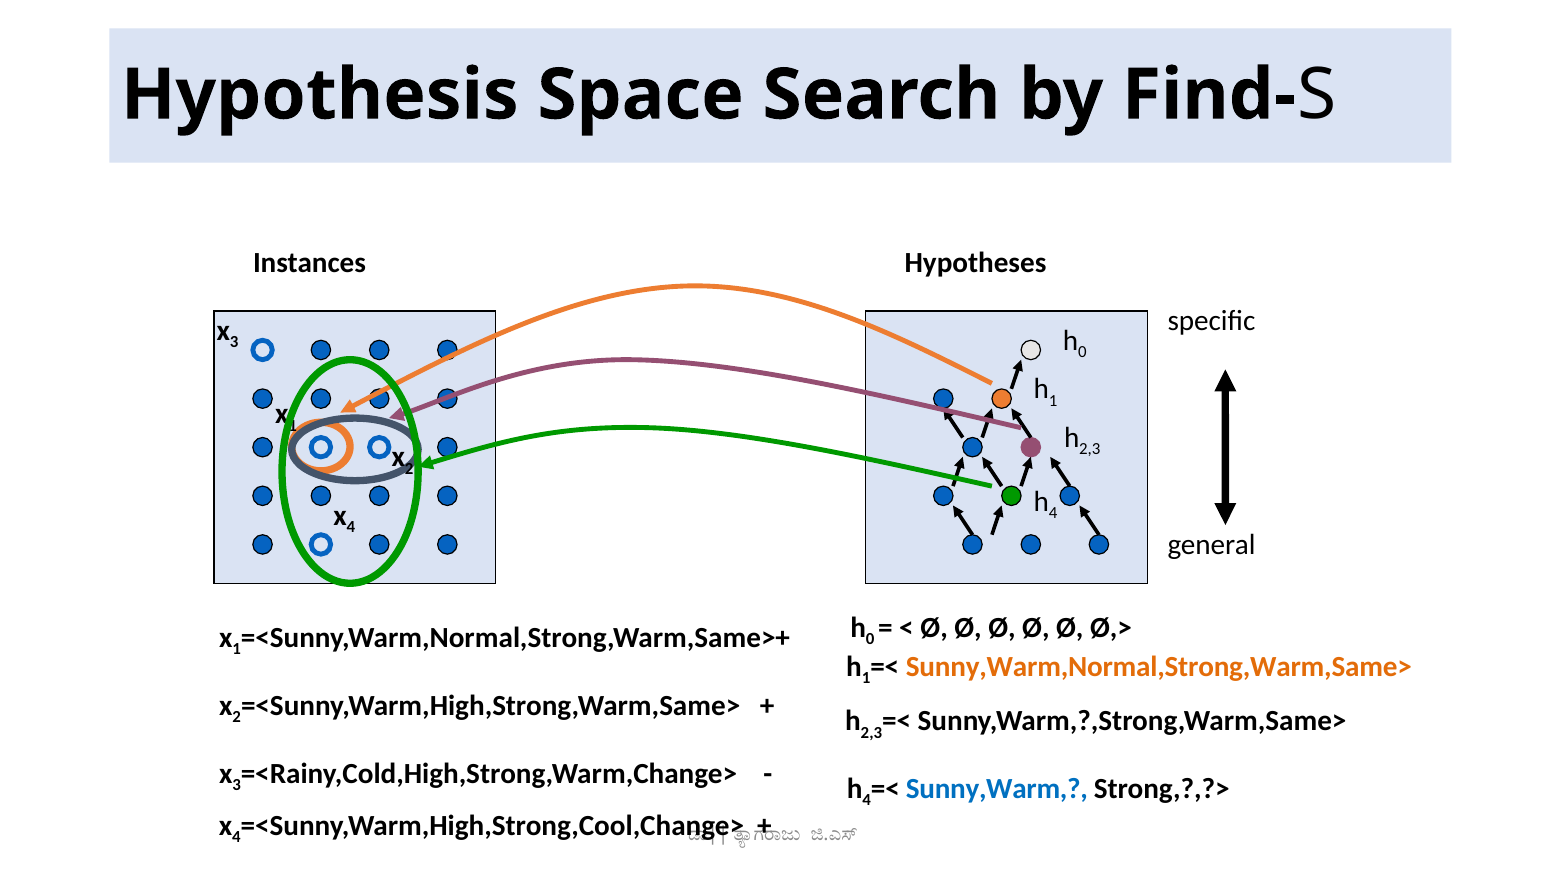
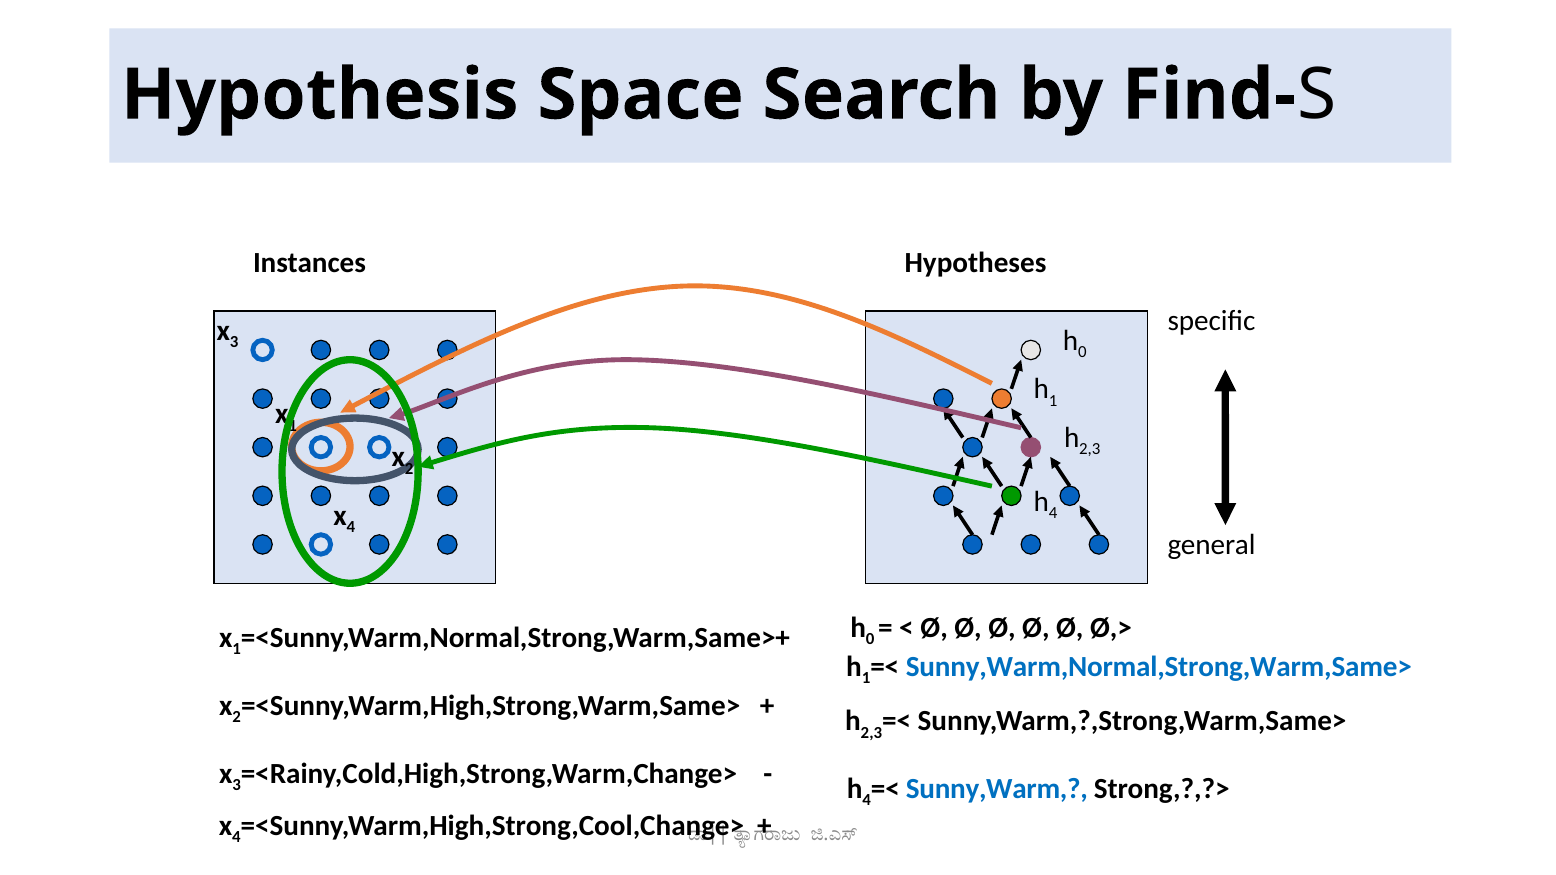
Sunny,Warm,Normal,Strong,Warm,Same> colour: orange -> blue (1159, 667)
